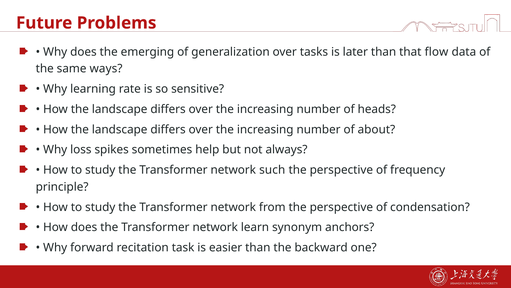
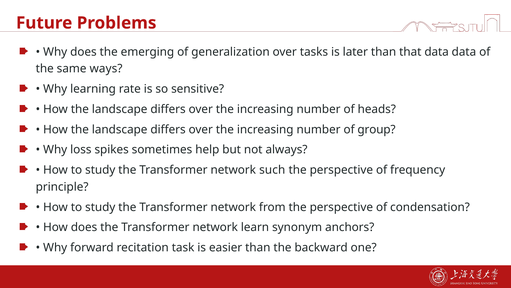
that flow: flow -> data (437, 52)
about: about -> group (377, 129)
